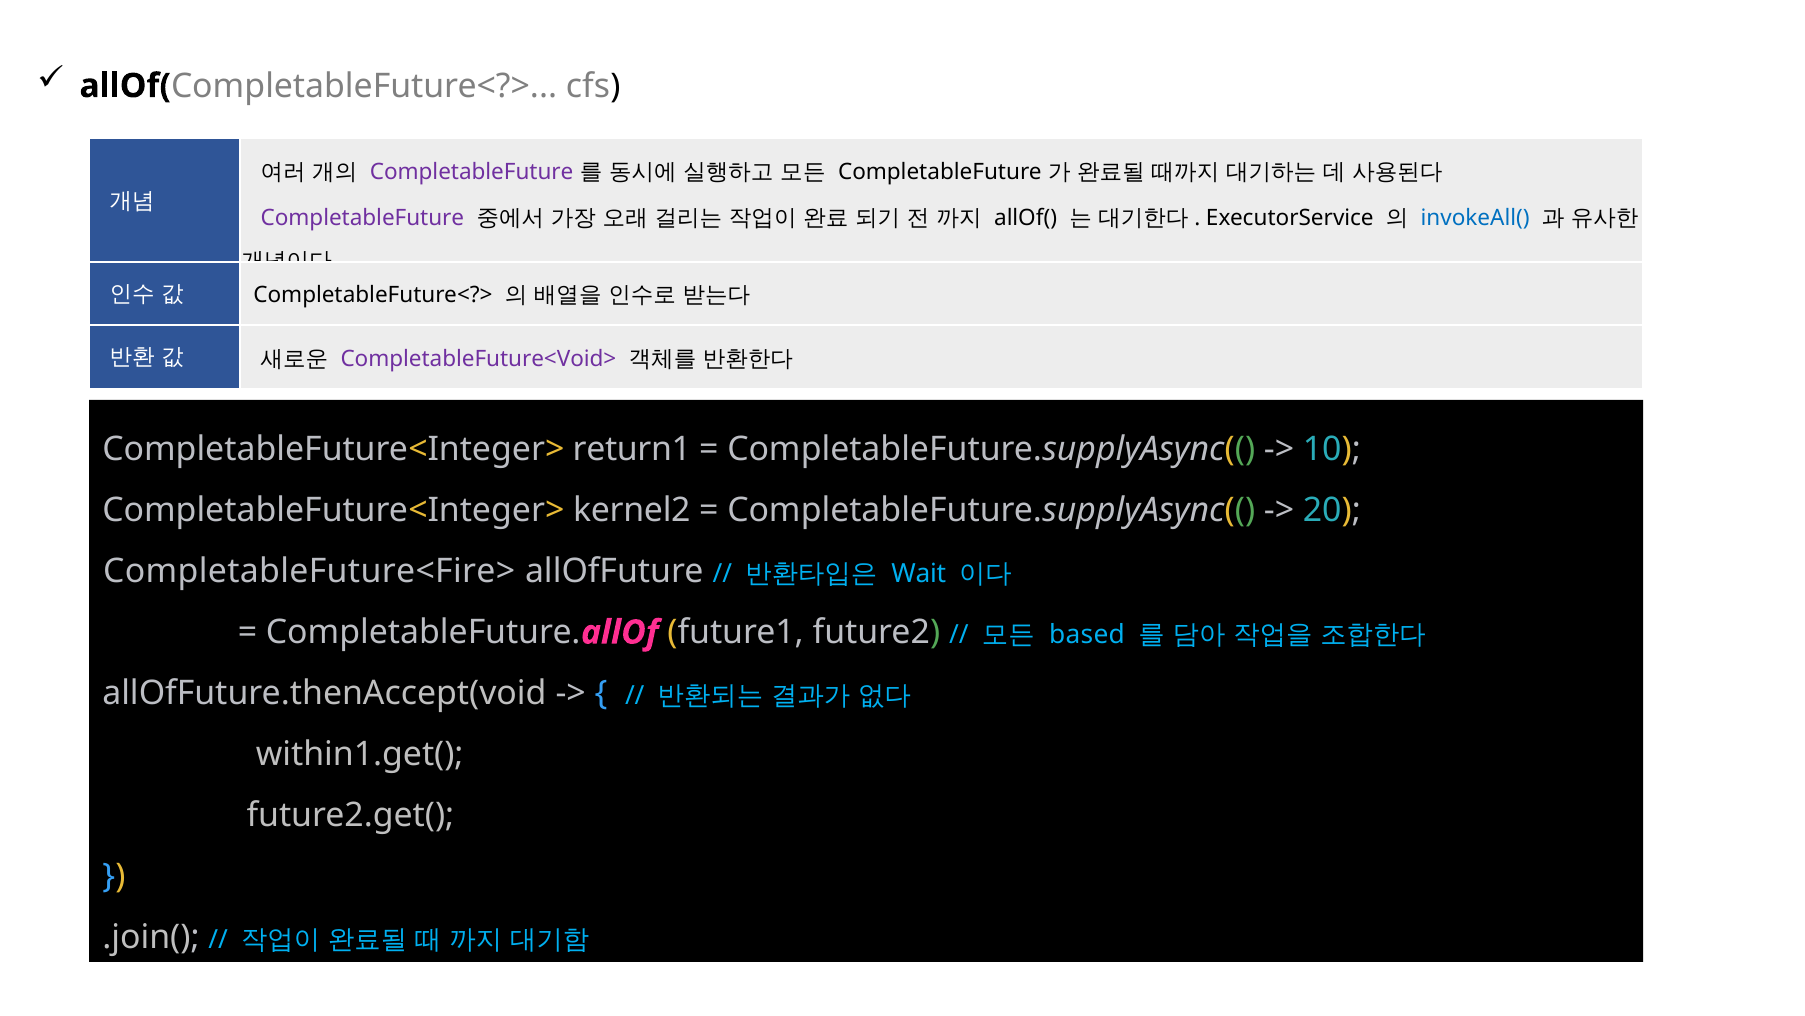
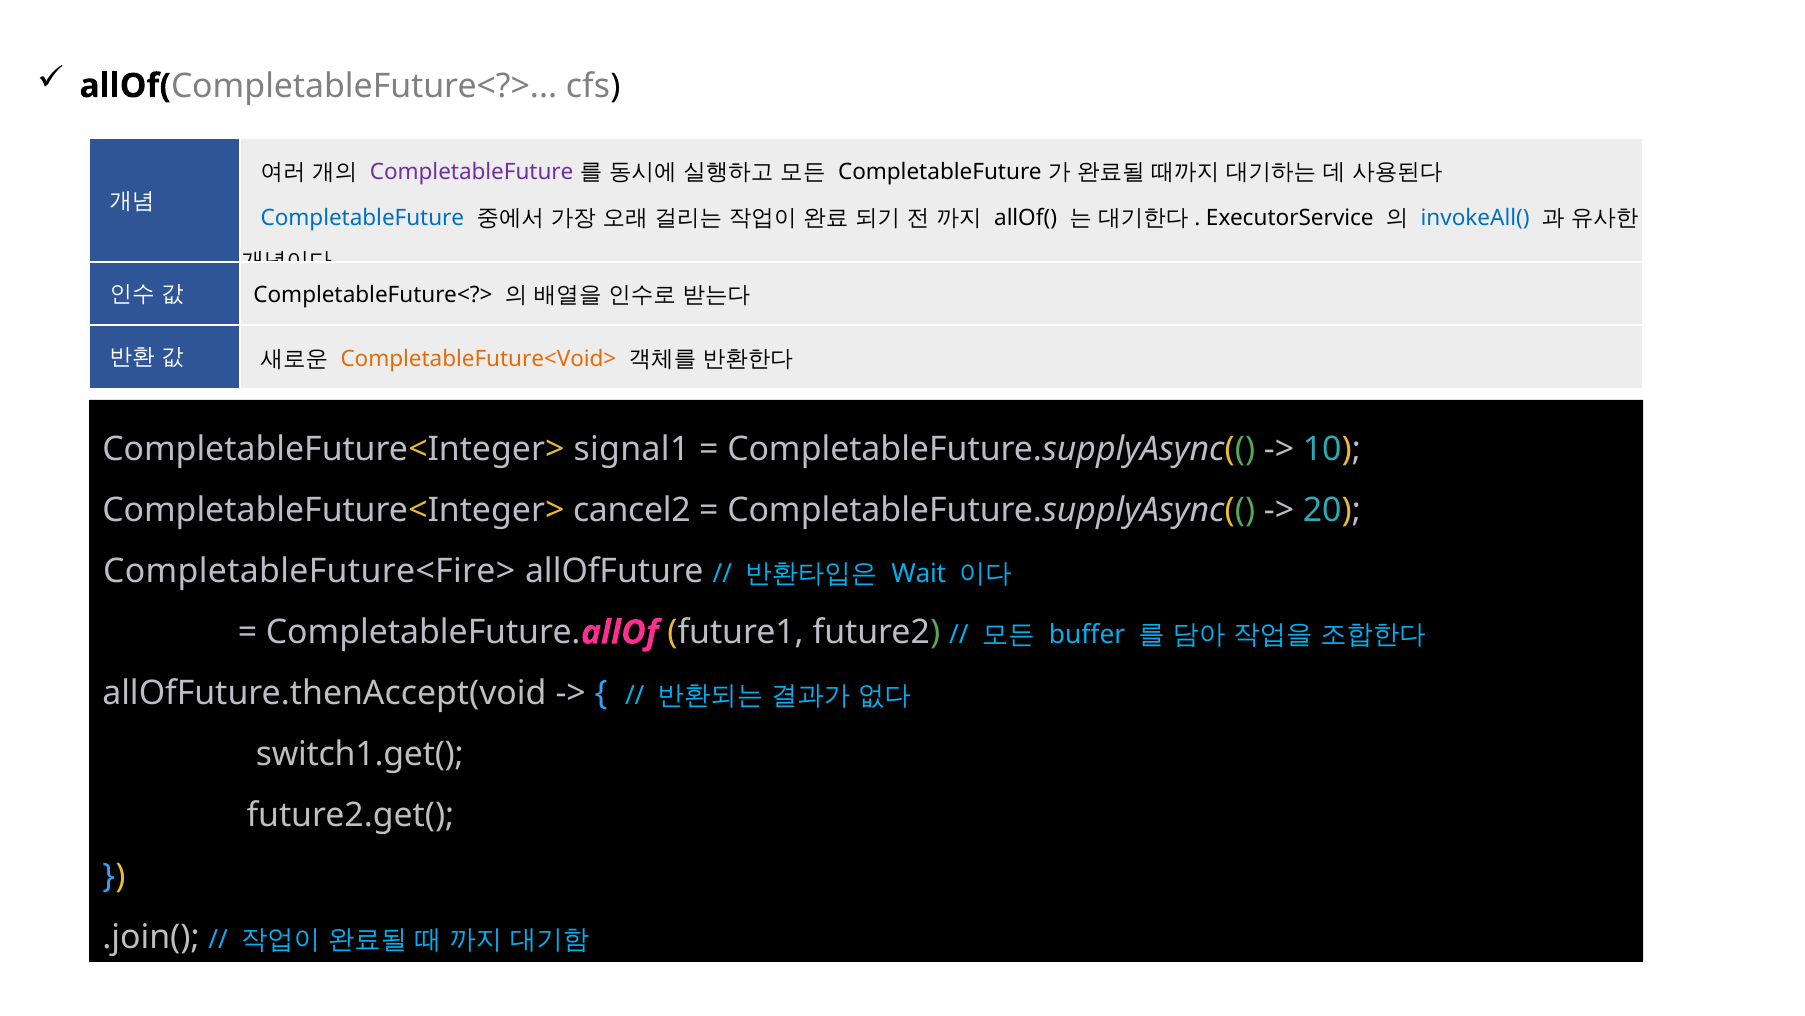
CompletableFuture colour: purple -> blue (362, 218)
CompletableFuture<Void> colour: purple -> orange (478, 358)
return1: return1 -> signal1 (632, 449)
kernel2: kernel2 -> cancel2 (632, 510)
based: based -> buffer (1087, 634)
within1.get(: within1.get( -> switch1.get( (360, 754)
